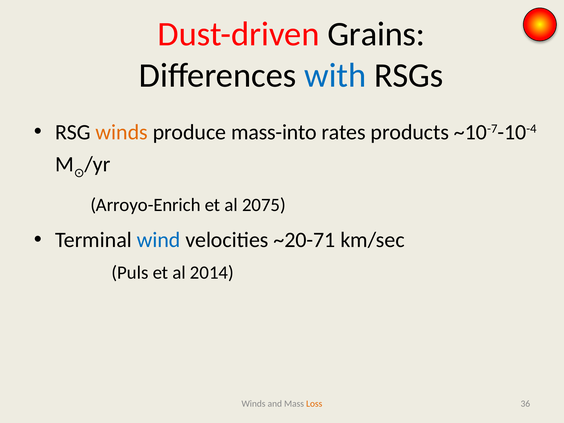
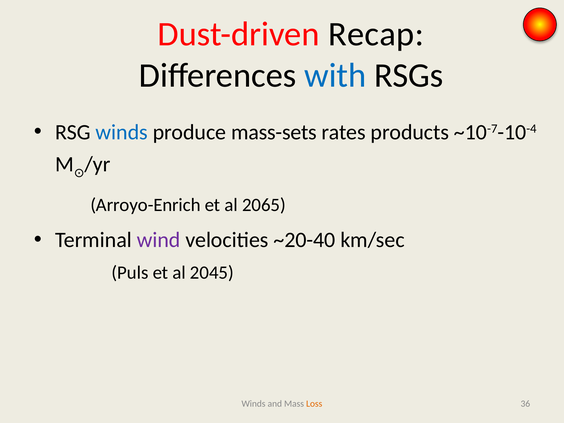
Grains: Grains -> Recap (376, 34)
winds colour: orange -> blue (122, 132)
mass-into: mass-into -> mass-sets (274, 132)
2075: 2075 -> 2065 (264, 205)
wind colour: blue -> purple (159, 240)
~20-71: ~20-71 -> ~20-40 (304, 240)
2014: 2014 -> 2045 (212, 273)
